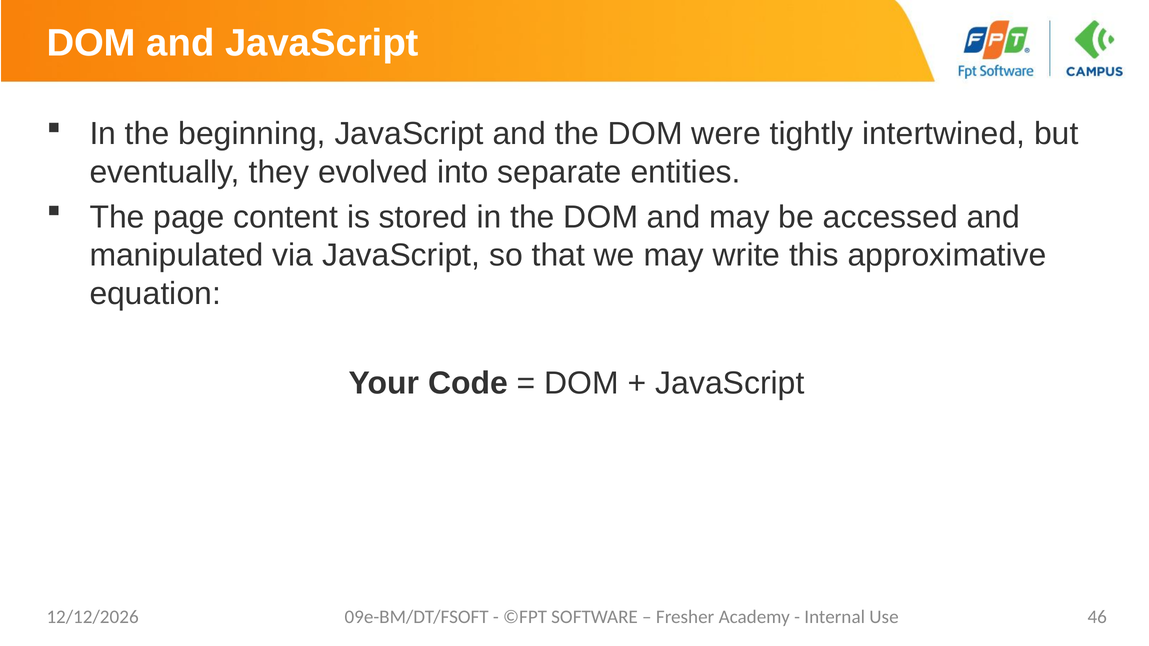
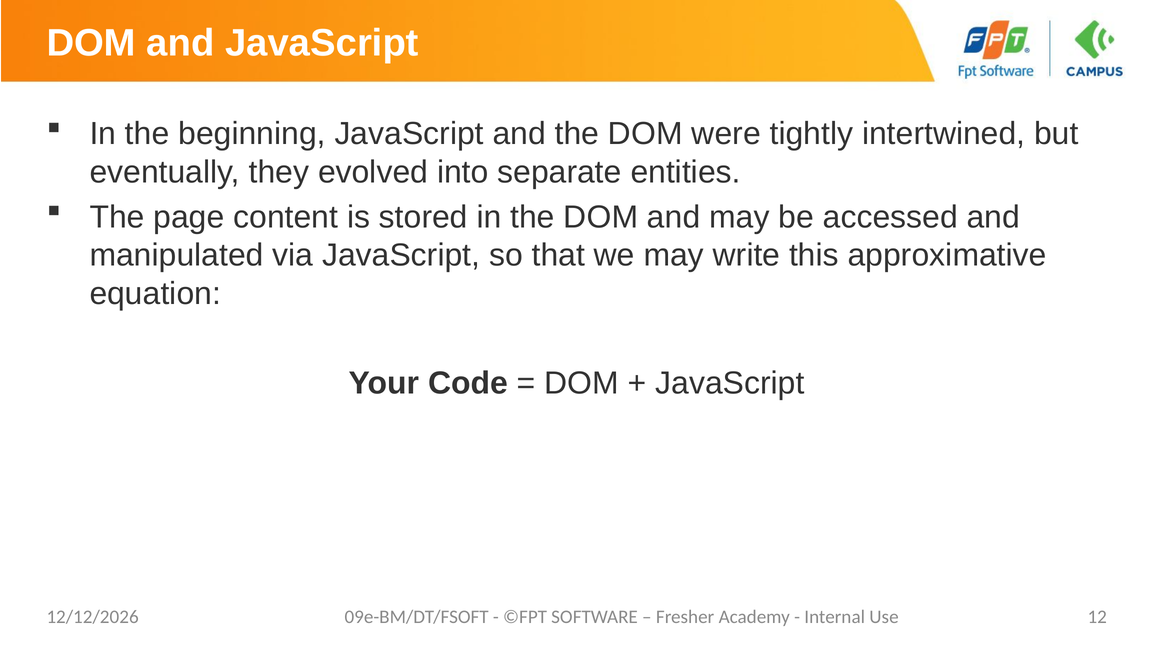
46: 46 -> 12 (1097, 617)
